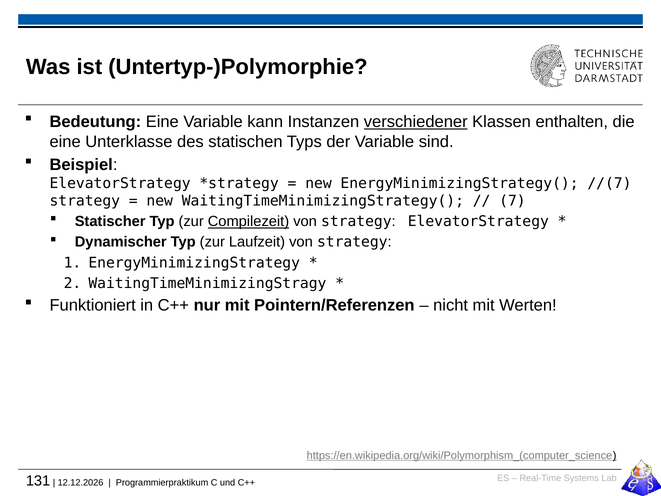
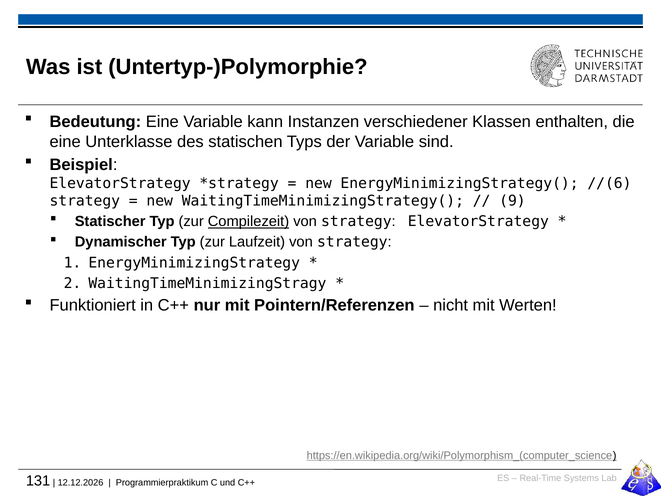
verschiedener underline: present -> none (416, 122)
//(7: //(7 -> //(6 (609, 183)
7: 7 -> 9 (512, 201)
